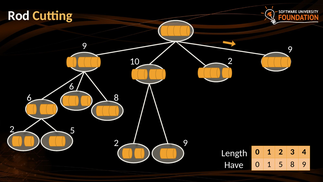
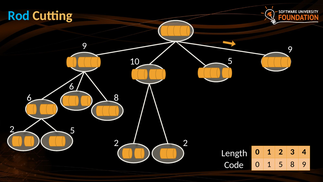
Rod colour: white -> light blue (19, 16)
10 2: 2 -> 5 (230, 61)
9: 9 -> 2 (185, 143)
Have: Have -> Code (234, 165)
